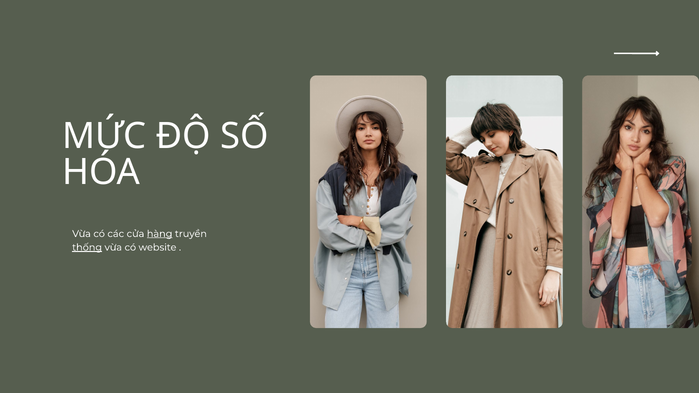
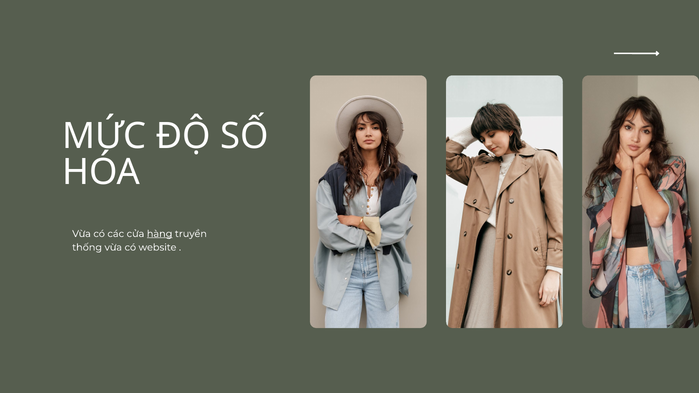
thống underline: present -> none (87, 247)
